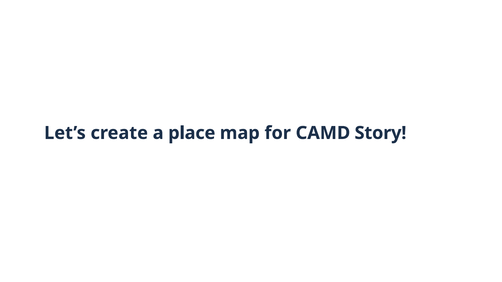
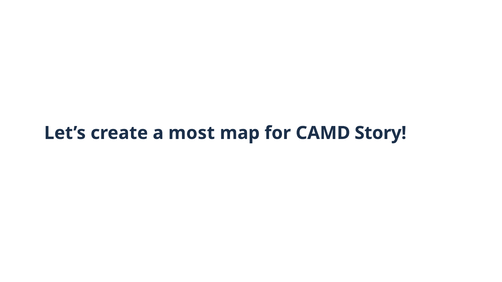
place: place -> most (192, 133)
